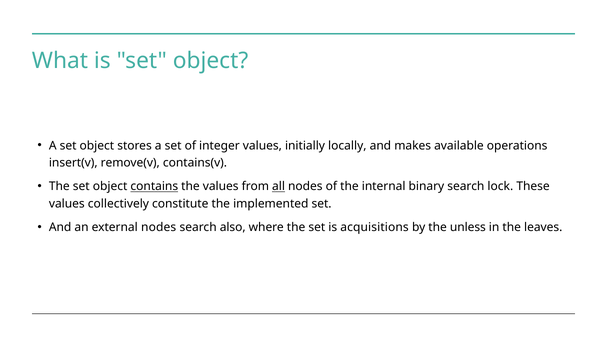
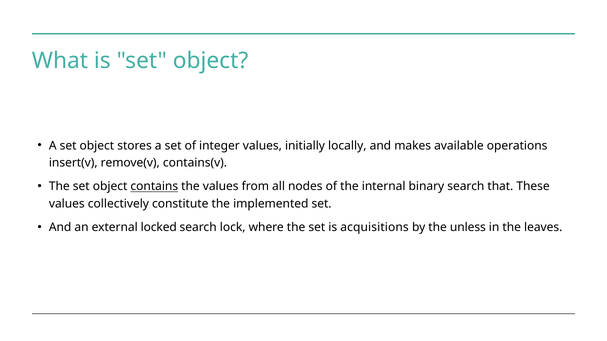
all underline: present -> none (279, 187)
lock: lock -> that (500, 187)
external nodes: nodes -> locked (159, 228)
also: also -> lock (233, 228)
